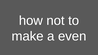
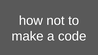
even: even -> code (72, 36)
